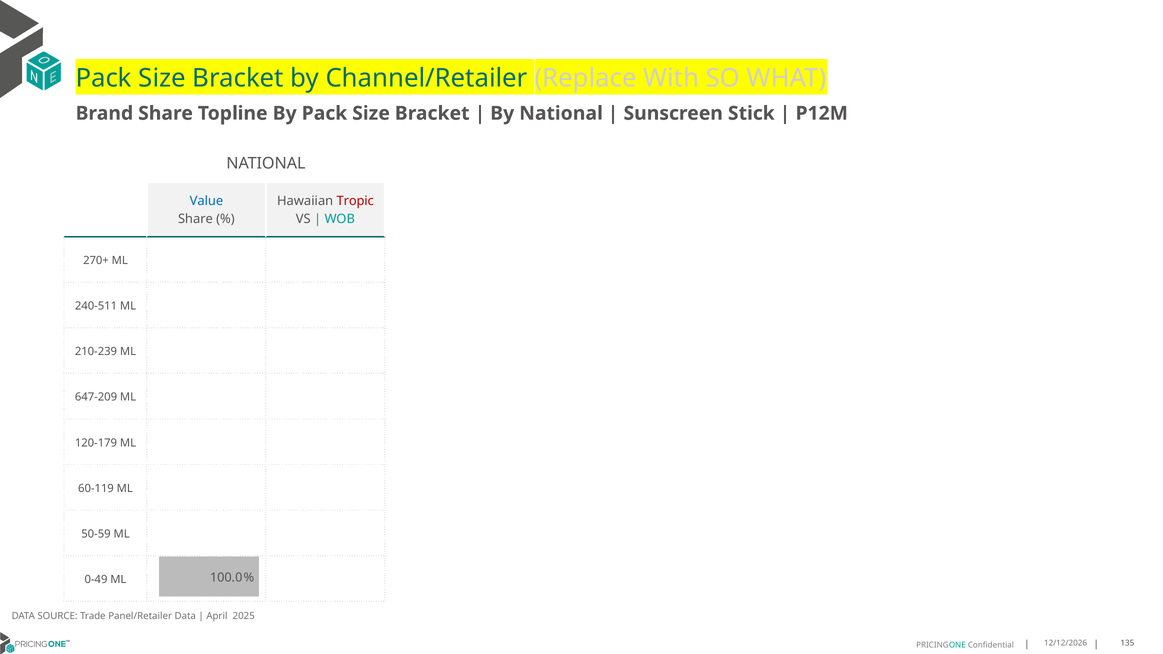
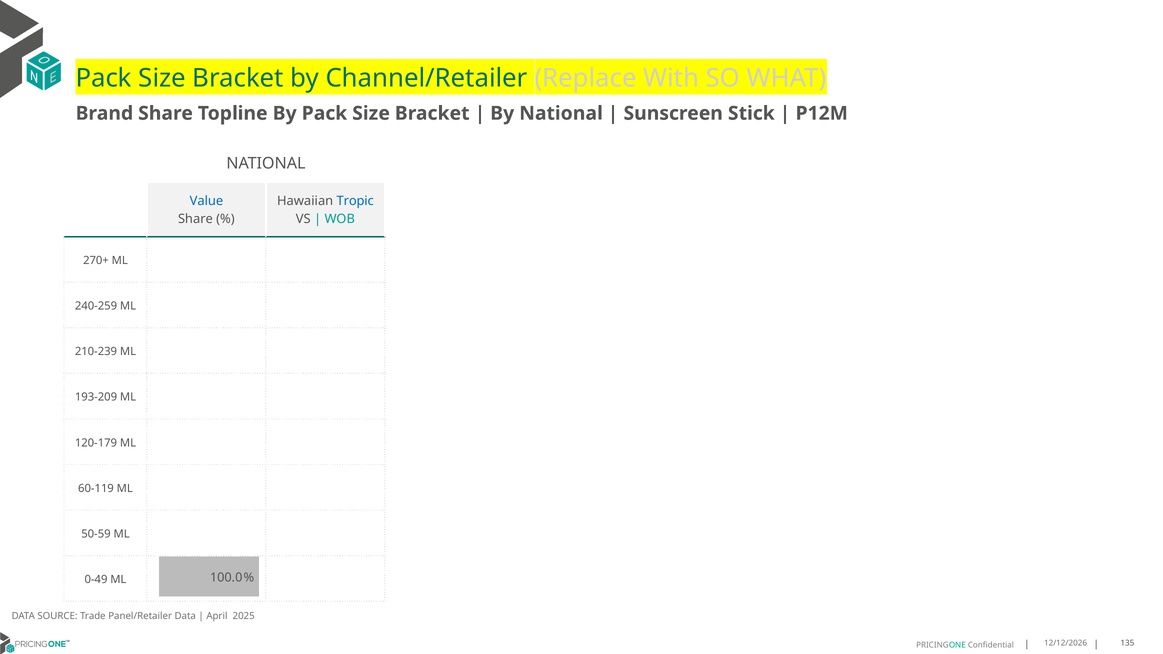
Tropic colour: red -> blue (355, 201)
240-511: 240-511 -> 240-259 (96, 306)
647-209: 647-209 -> 193-209 (96, 397)
